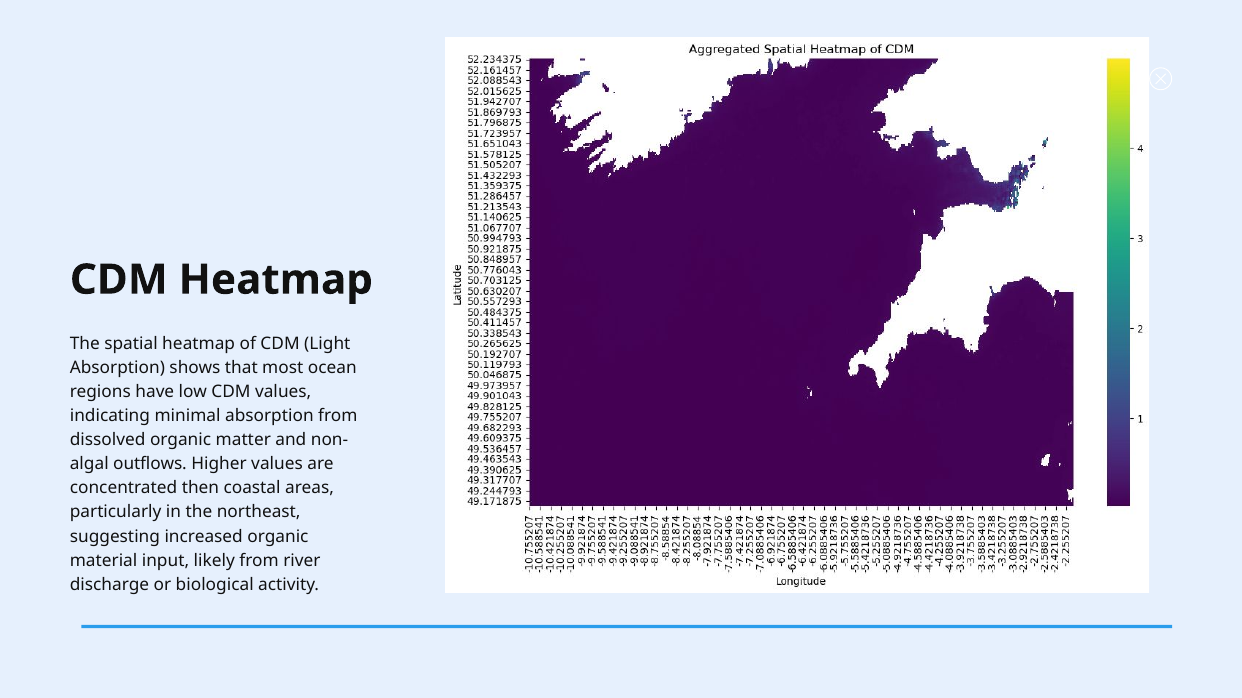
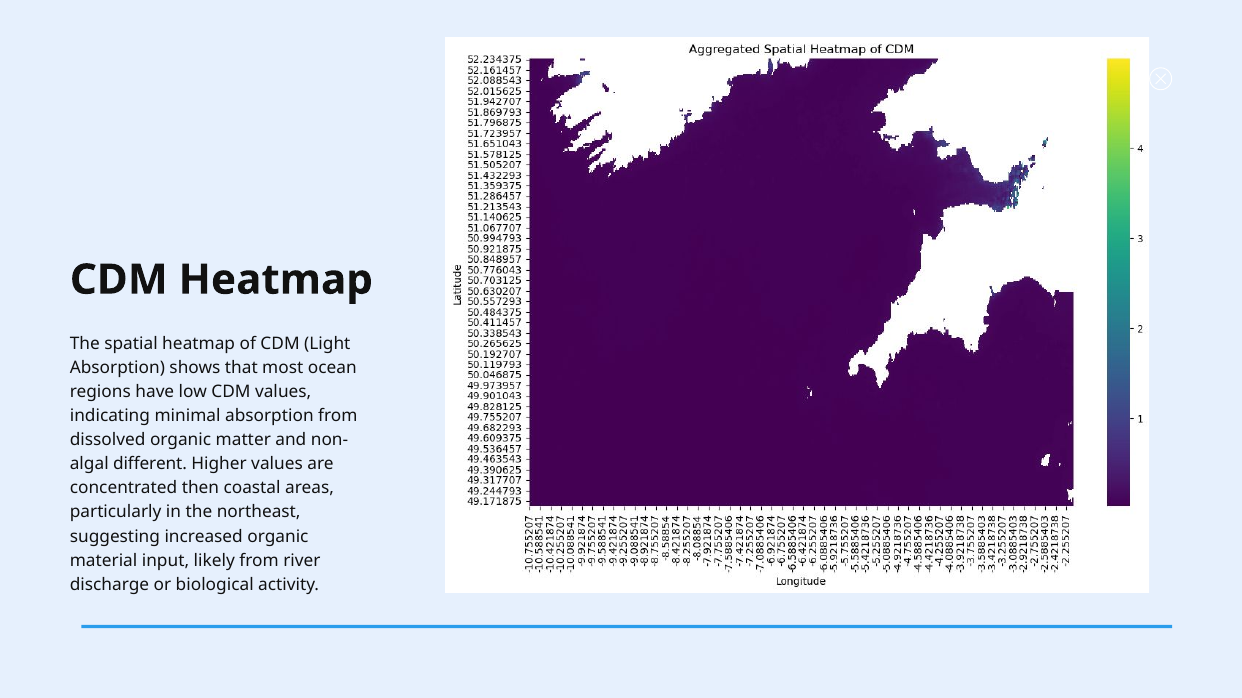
outflows: outflows -> different (150, 464)
